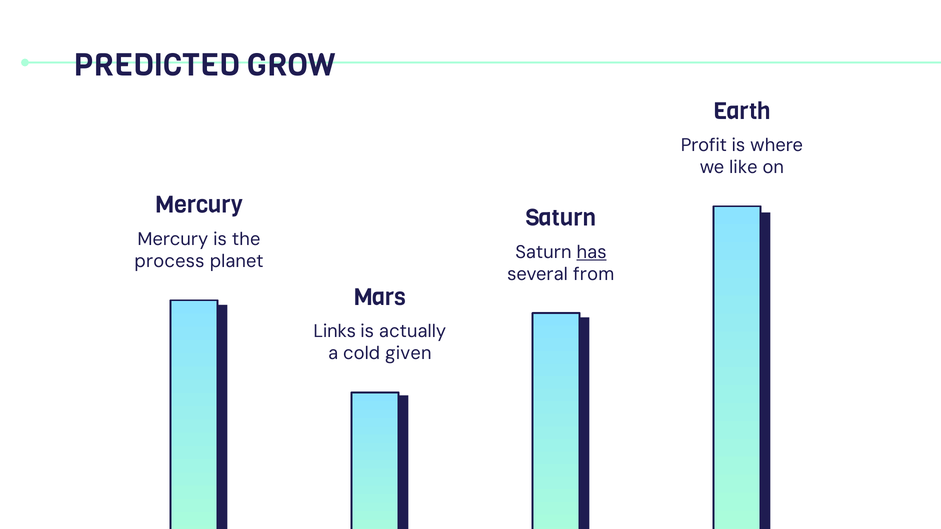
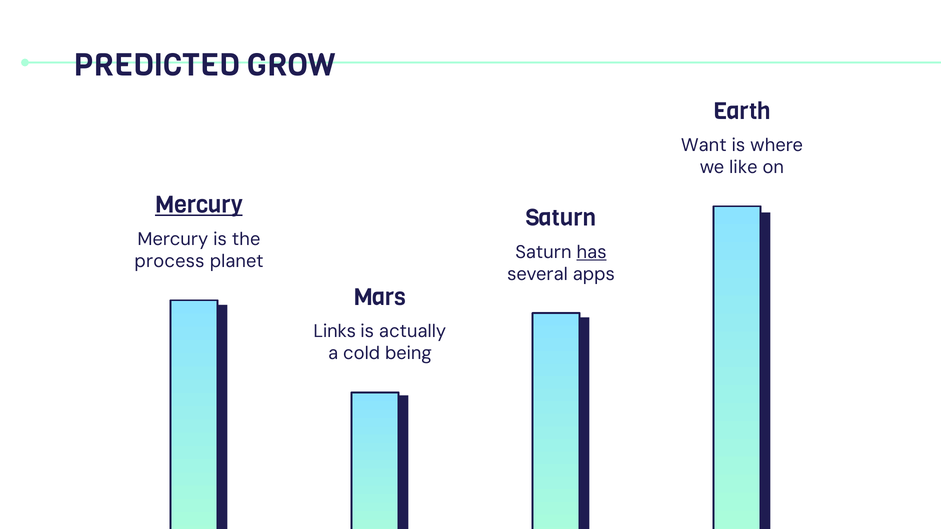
Profit: Profit -> Want (704, 145)
Mercury underline: none -> present (199, 205)
from: from -> apps (594, 274)
given: given -> being (408, 354)
